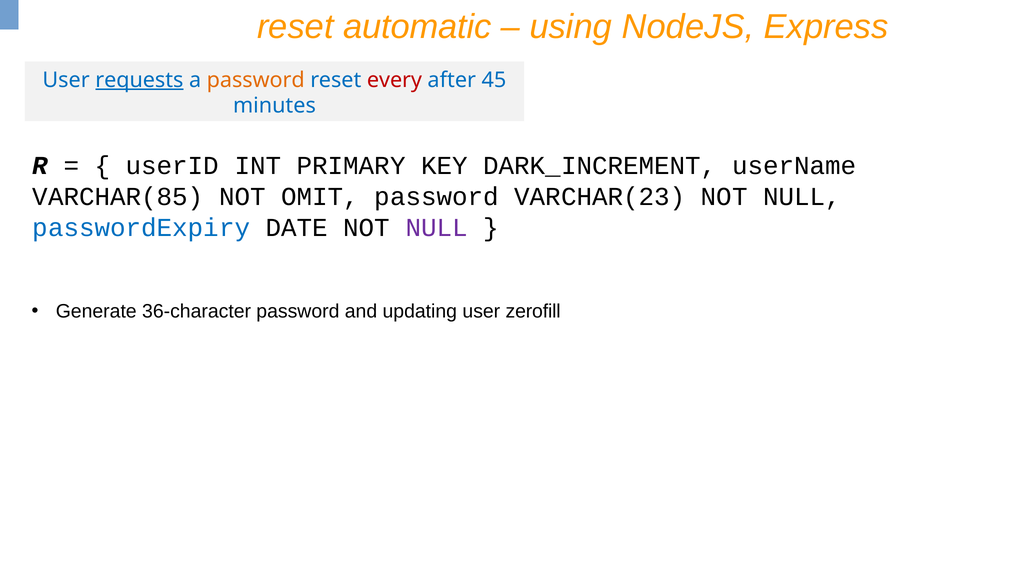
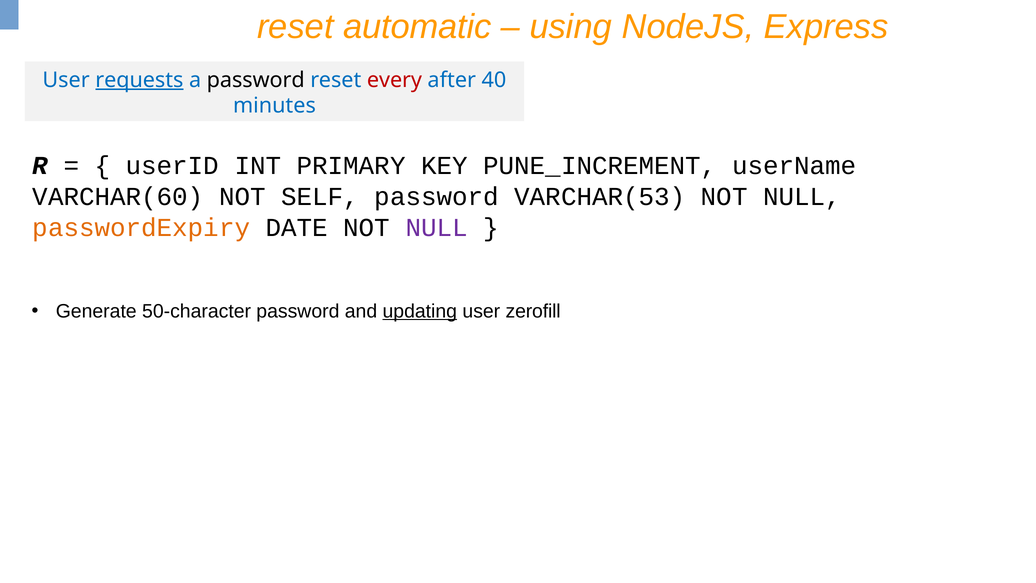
password colour: orange -> black (256, 80)
45: 45 -> 40 (494, 80)
DARK_INCREMENT: DARK_INCREMENT -> PUNE_INCREMENT (600, 166)
VARCHAR(85: VARCHAR(85 -> VARCHAR(60 (118, 197)
OMIT: OMIT -> SELF (320, 197)
VARCHAR(23: VARCHAR(23 -> VARCHAR(53 (600, 197)
passwordExpiry colour: blue -> orange (141, 228)
36-character: 36-character -> 50-character (197, 311)
updating underline: none -> present (420, 311)
